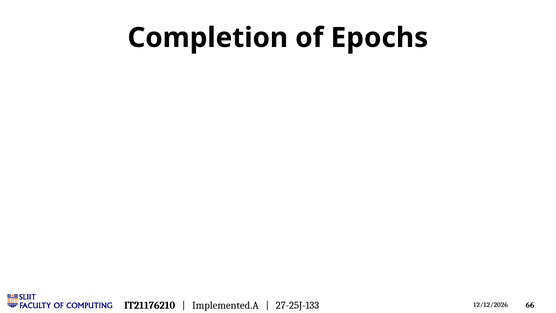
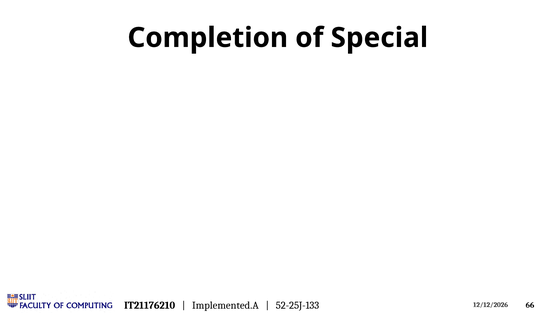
Epochs: Epochs -> Special (379, 38)
27-25J-133: 27-25J-133 -> 52-25J-133 (297, 305)
